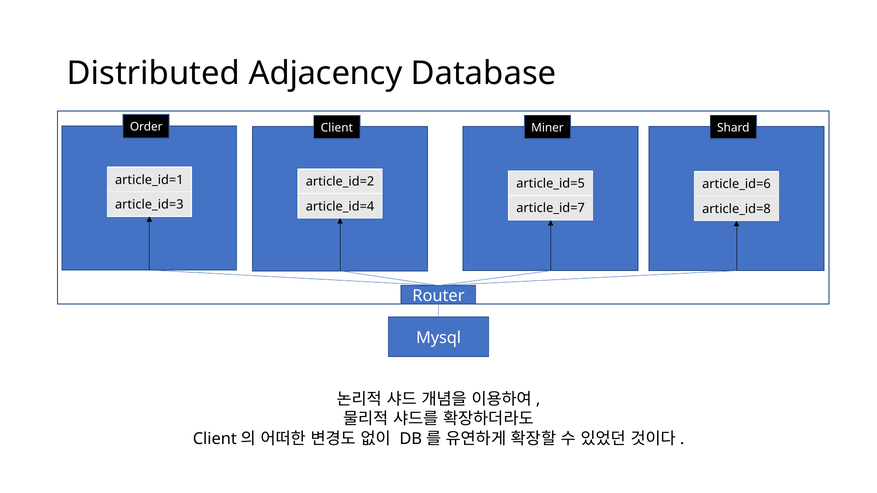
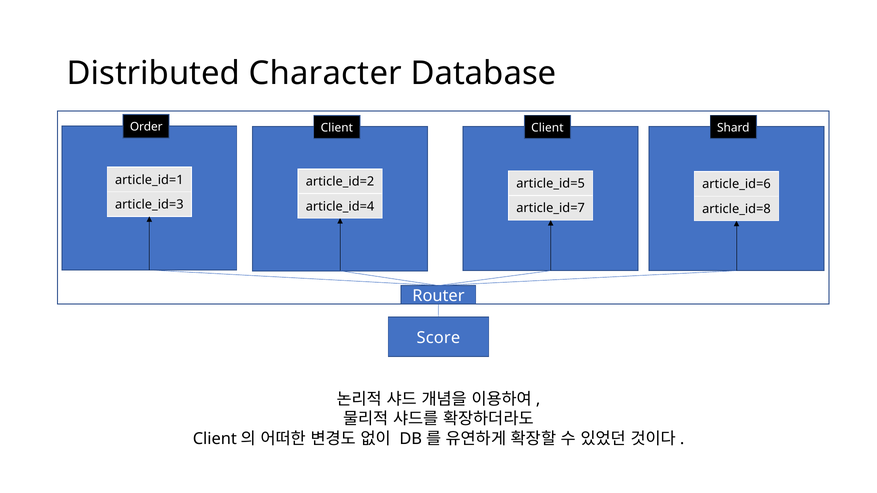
Adjacency: Adjacency -> Character (325, 74)
Miner: Miner -> Client (547, 128)
Mysql: Mysql -> Score (438, 338)
